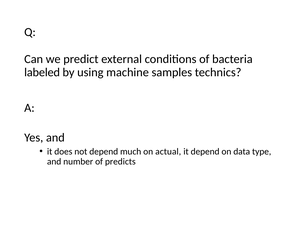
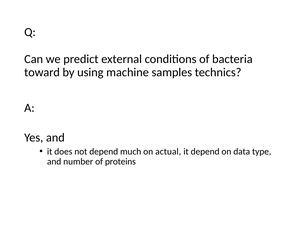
labeled: labeled -> toward (42, 72)
predicts: predicts -> proteins (120, 162)
